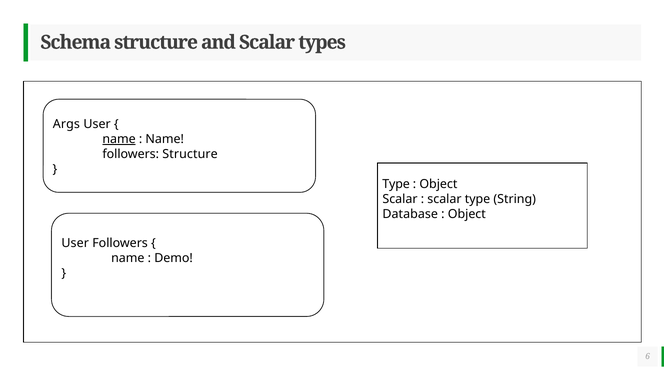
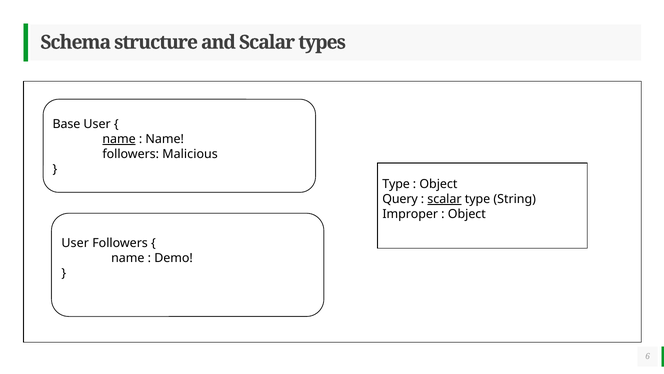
Args: Args -> Base (66, 124)
followers Structure: Structure -> Malicious (190, 154)
Scalar: Scalar -> Query (400, 199)
scalar underline: none -> present (444, 199)
Database: Database -> Improper (410, 214)
